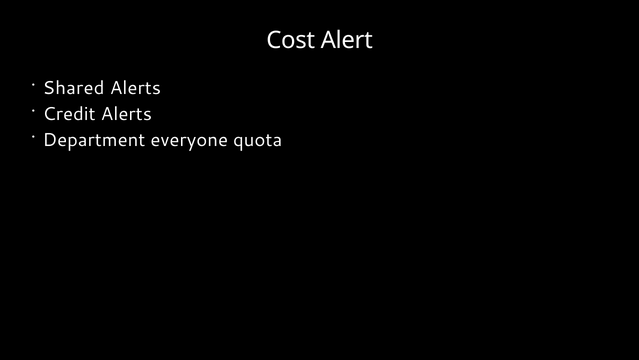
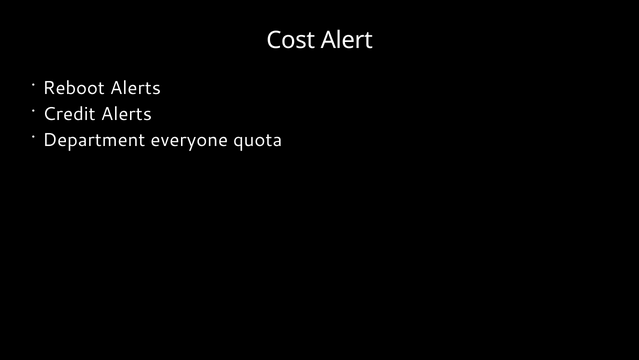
Shared: Shared -> Reboot (74, 88)
